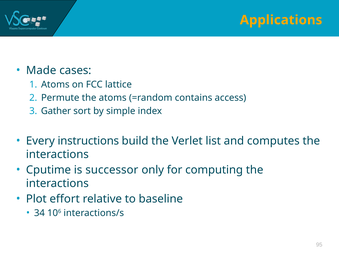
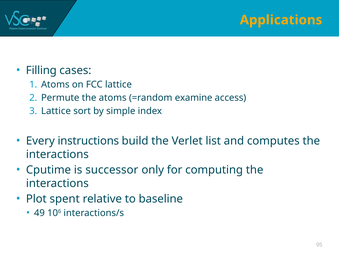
Made: Made -> Filling (41, 70)
contains: contains -> examine (194, 98)
Gather: Gather -> Lattice (56, 111)
effort: effort -> spent (65, 199)
34: 34 -> 49 (39, 213)
